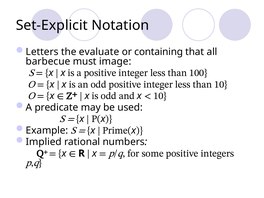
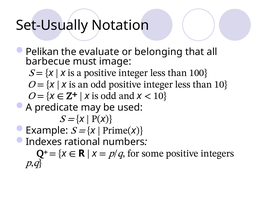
Set-Explicit: Set-Explicit -> Set-Usually (52, 25)
Letters: Letters -> Pelikan (42, 52)
containing: containing -> belonging (159, 52)
Implied: Implied -> Indexes (44, 142)
